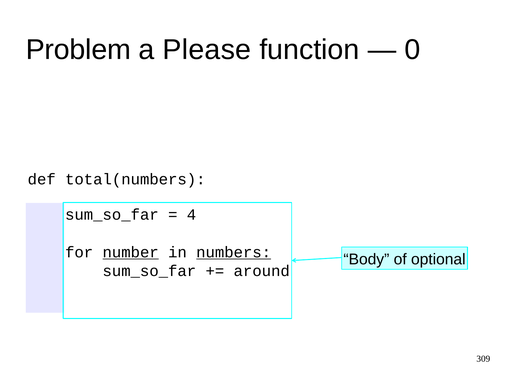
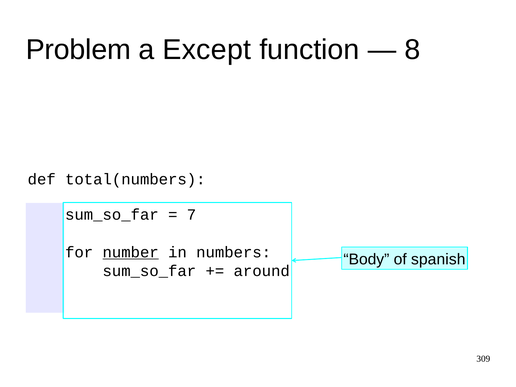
Please: Please -> Except (207, 50)
0: 0 -> 8 (412, 50)
4: 4 -> 7 (192, 215)
numbers underline: present -> none (234, 252)
optional: optional -> spanish (438, 259)
